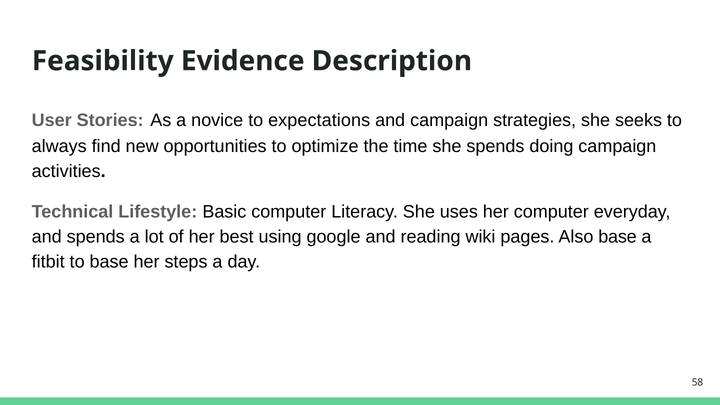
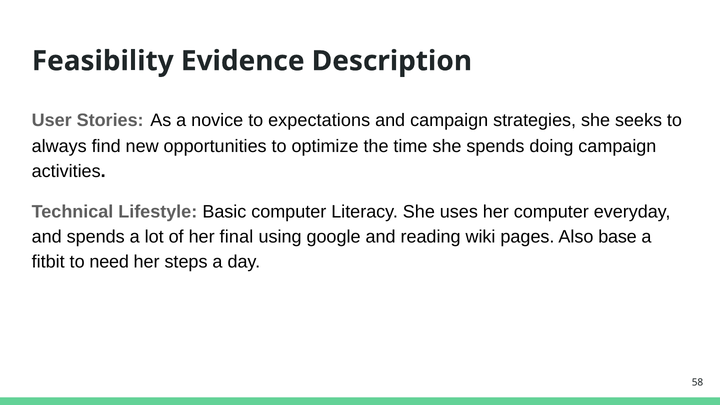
best: best -> final (236, 237)
to base: base -> need (109, 262)
